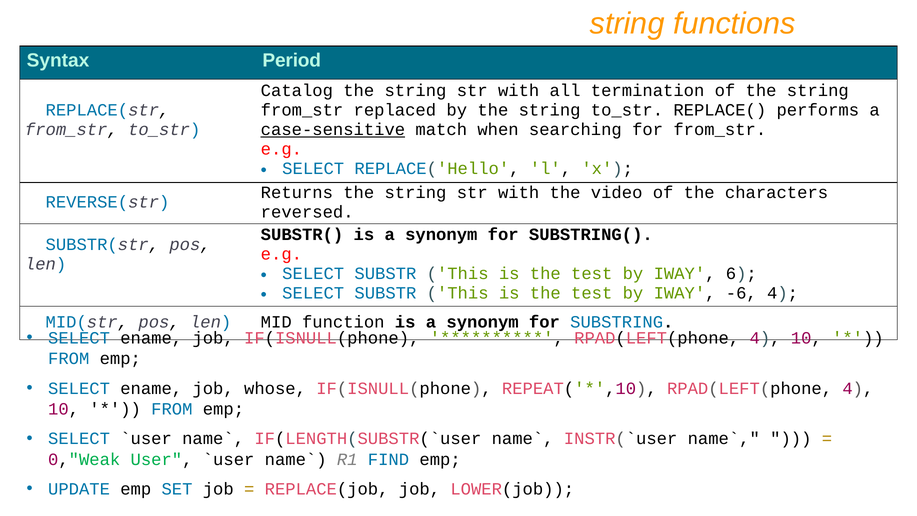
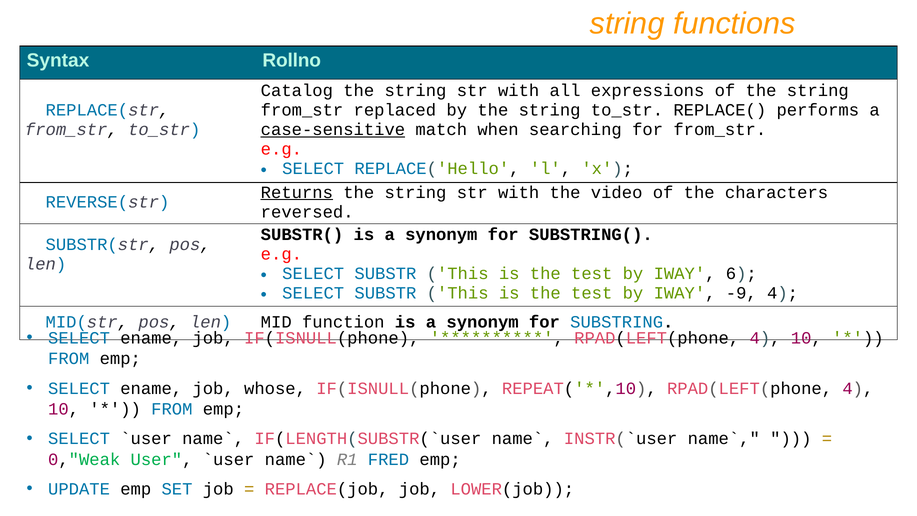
Period: Period -> Rollno (292, 60)
termination: termination -> expressions (648, 91)
Returns underline: none -> present (297, 192)
-6: -6 -> -9 (741, 293)
FIND: FIND -> FRED (388, 459)
